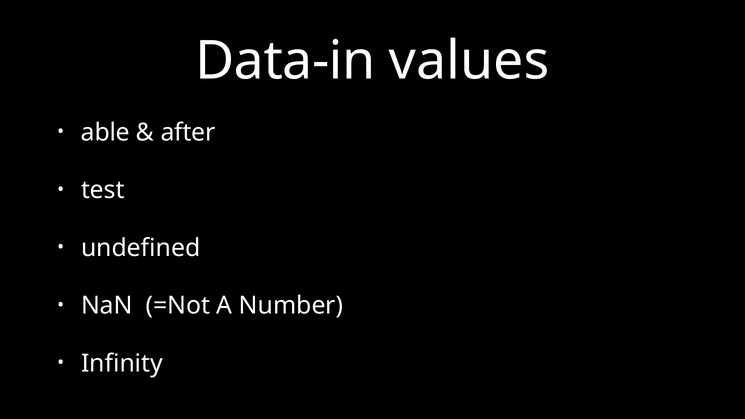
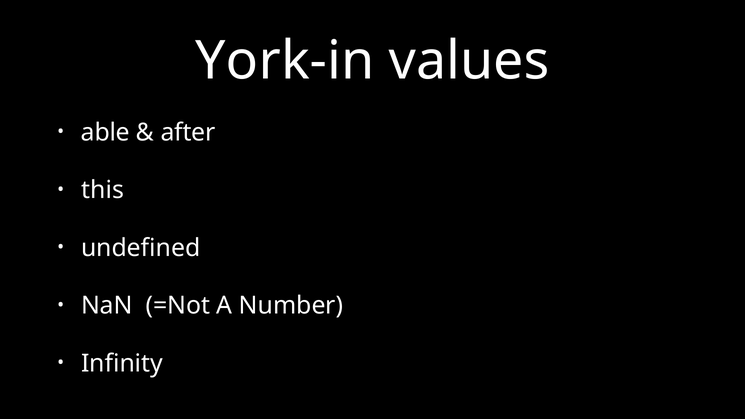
Data-in: Data-in -> York-in (285, 61)
test: test -> this (103, 190)
